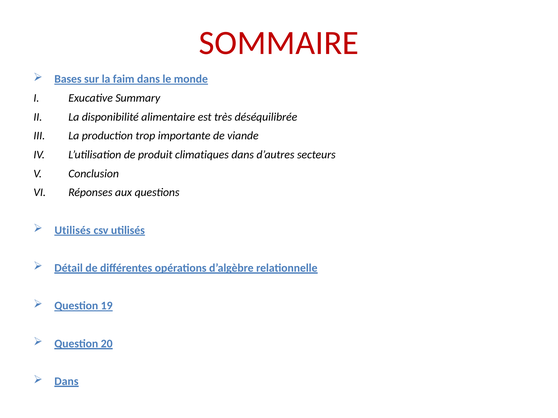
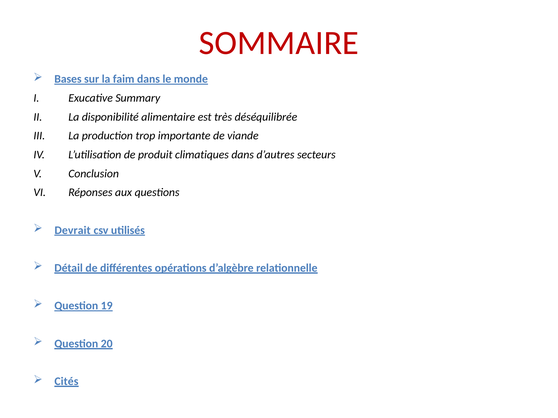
Utilisés: Utilisés -> Devrait (73, 231)
Dans: Dans -> Cités (66, 382)
